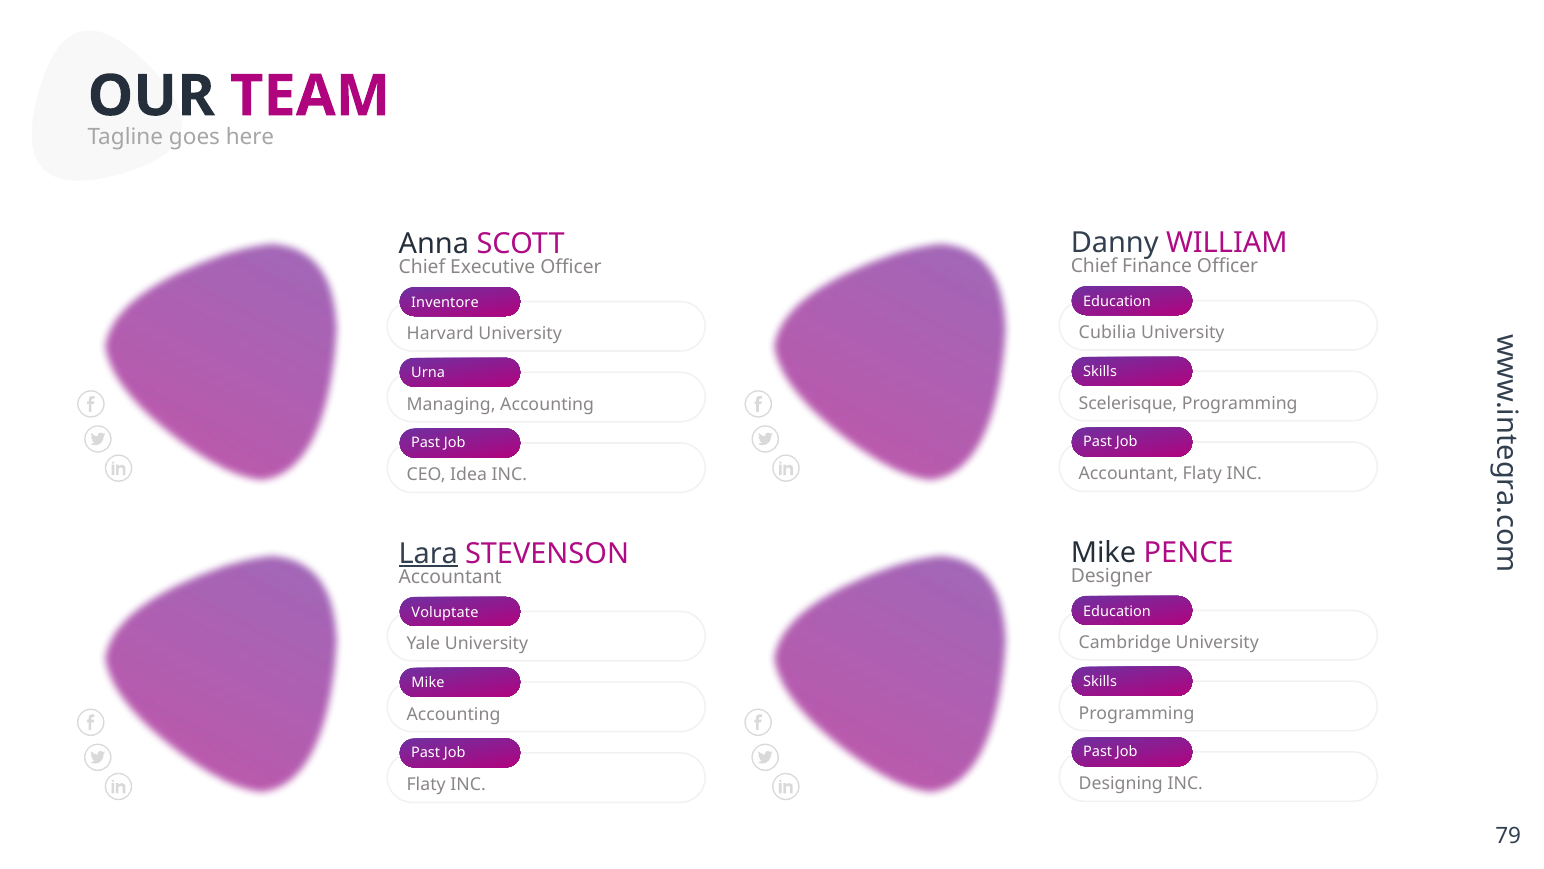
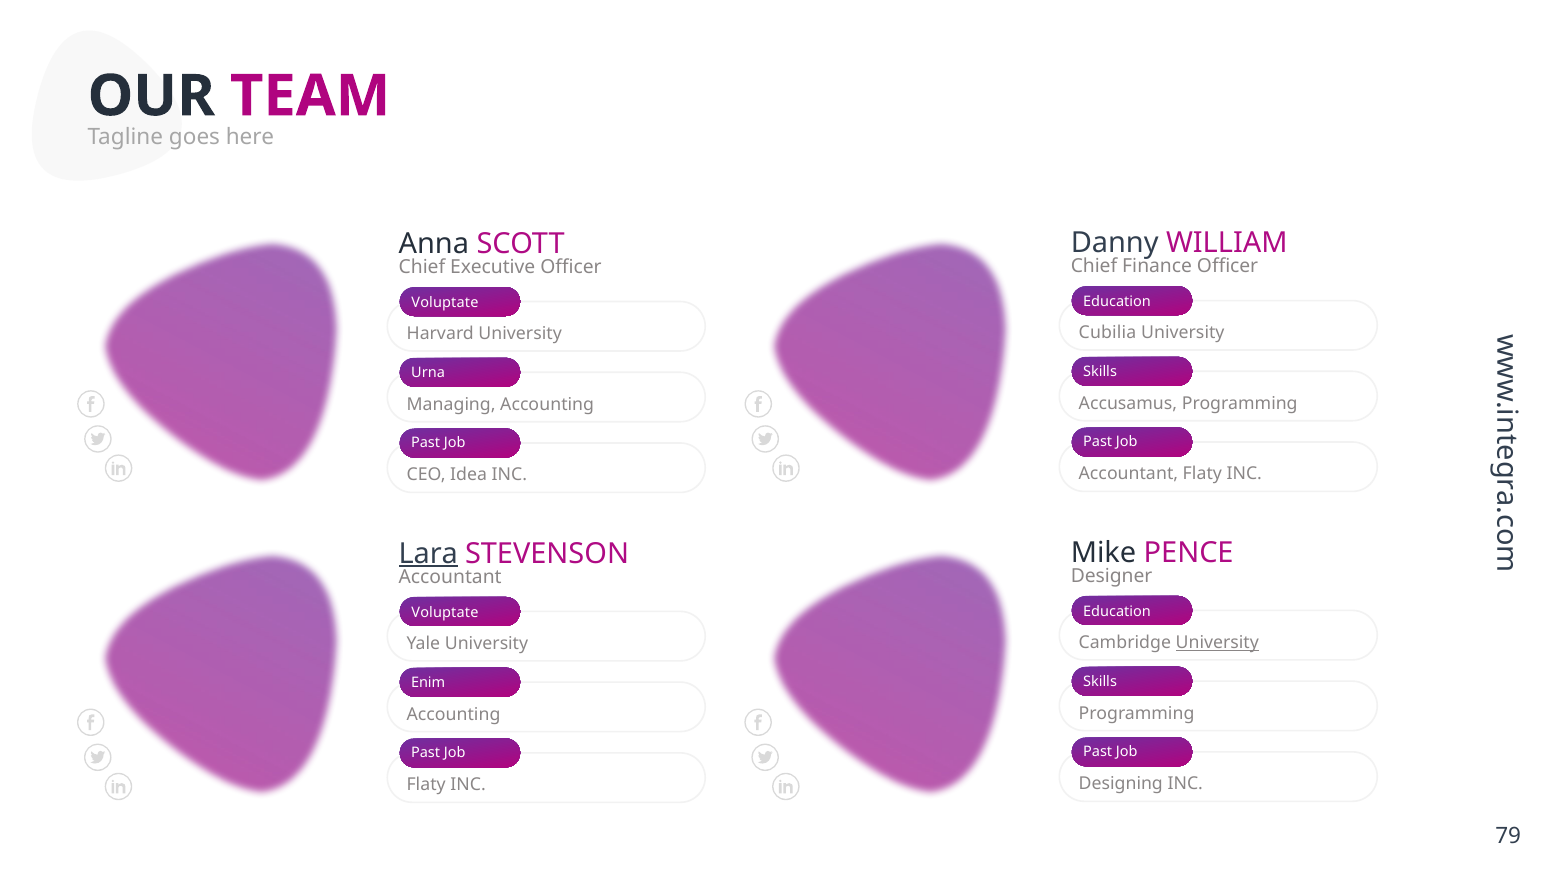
Inventore: Inventore -> Voluptate (445, 302)
Scelerisque: Scelerisque -> Accusamus (1128, 403)
University underline: none -> present (1217, 643)
Mike: Mike -> Enim (428, 682)
